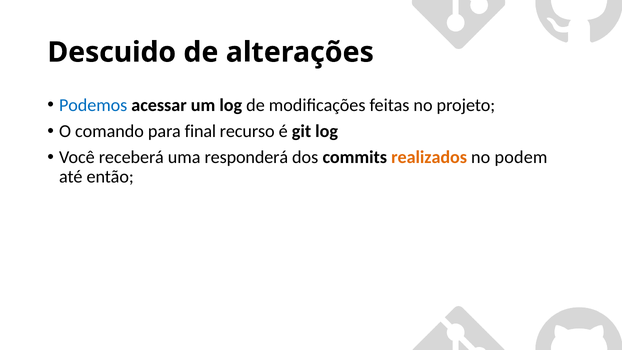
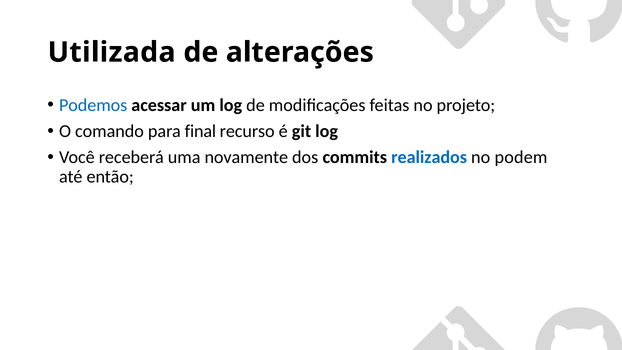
Descuido: Descuido -> Utilizada (112, 52)
responderá: responderá -> novamente (246, 157)
realizados colour: orange -> blue (429, 157)
